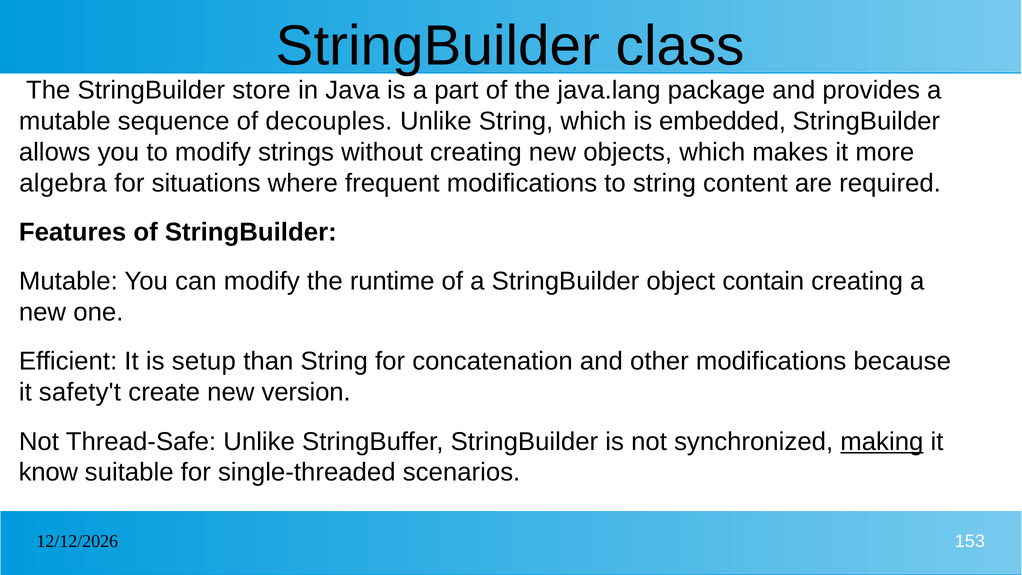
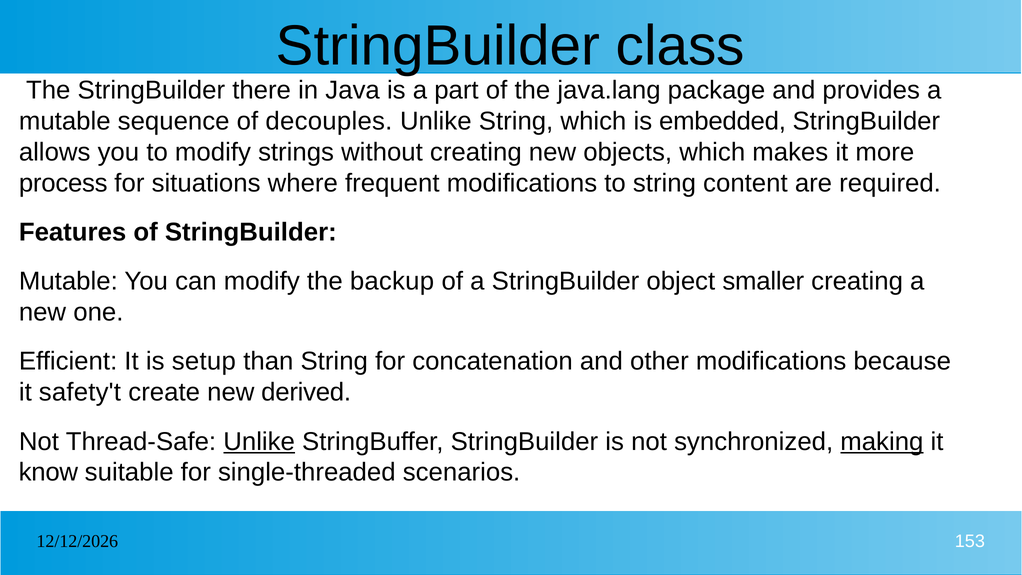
store: store -> there (262, 90)
algebra: algebra -> process (63, 183)
runtime: runtime -> backup (392, 281)
contain: contain -> smaller (763, 281)
version: version -> derived (306, 392)
Unlike underline: none -> present (259, 441)
